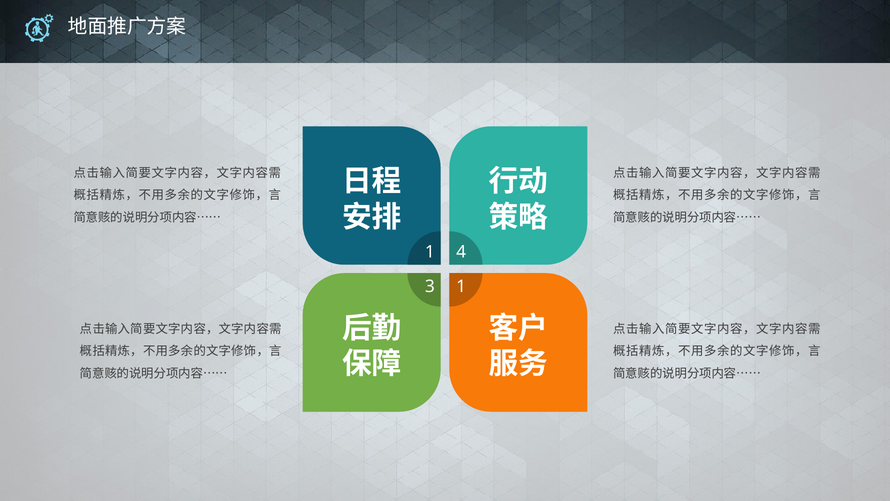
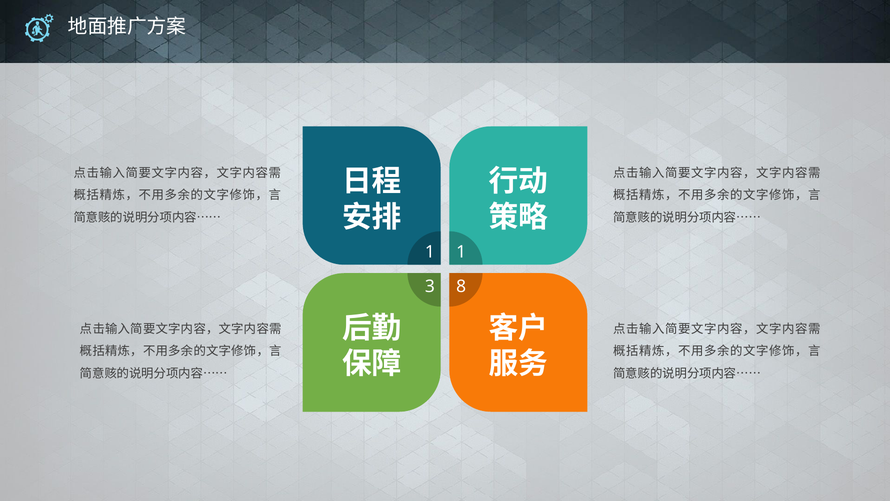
1 4: 4 -> 1 (461, 252)
3 1: 1 -> 8 (461, 286)
